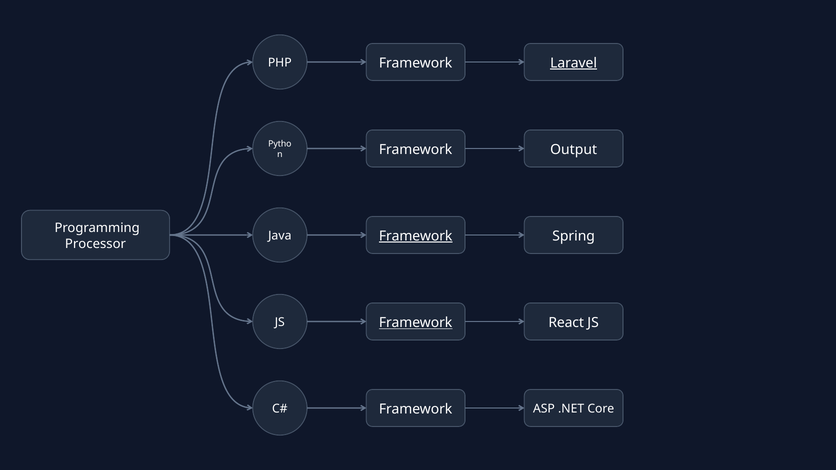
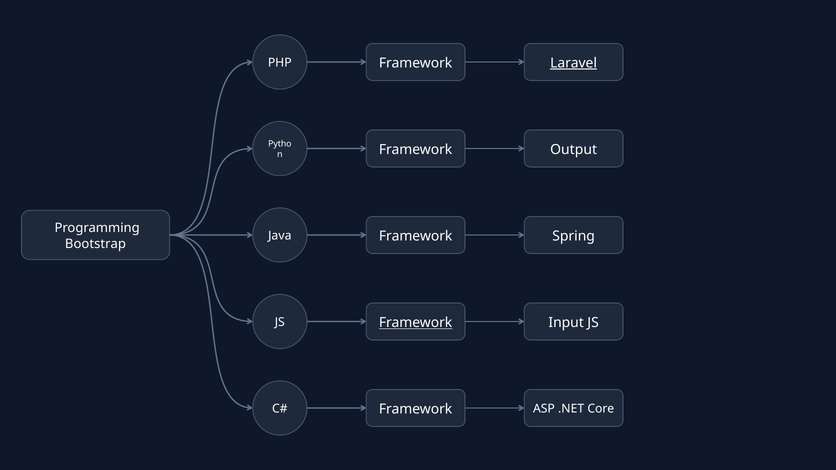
Framework underline: present -> none (416, 236)
Processor: Processor -> Bootstrap (95, 244)
React: React -> Input (566, 323)
